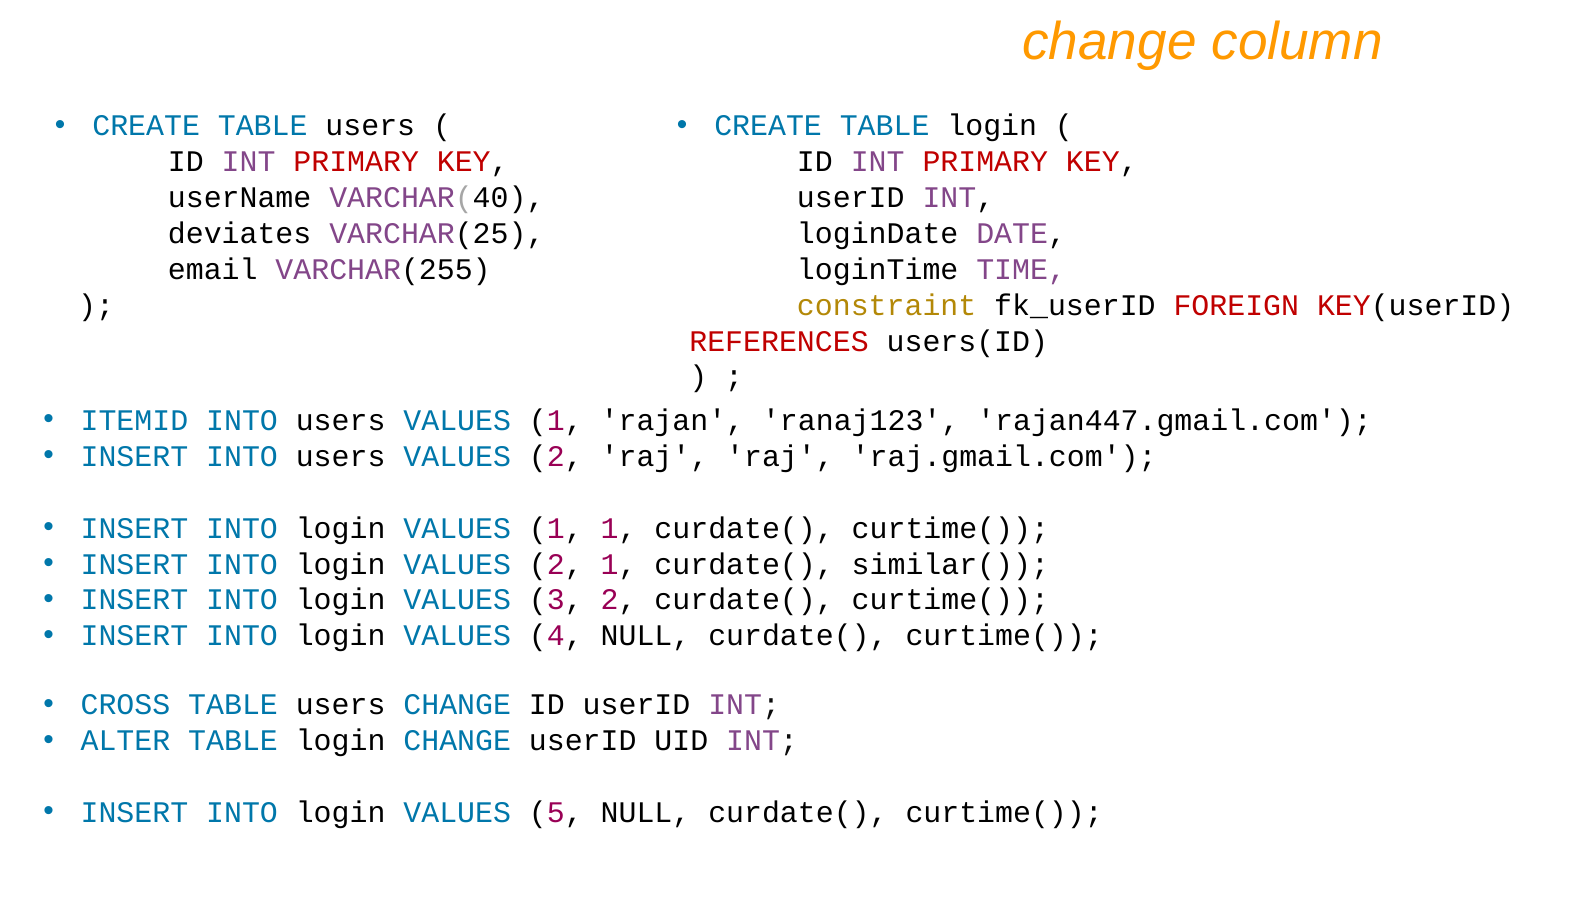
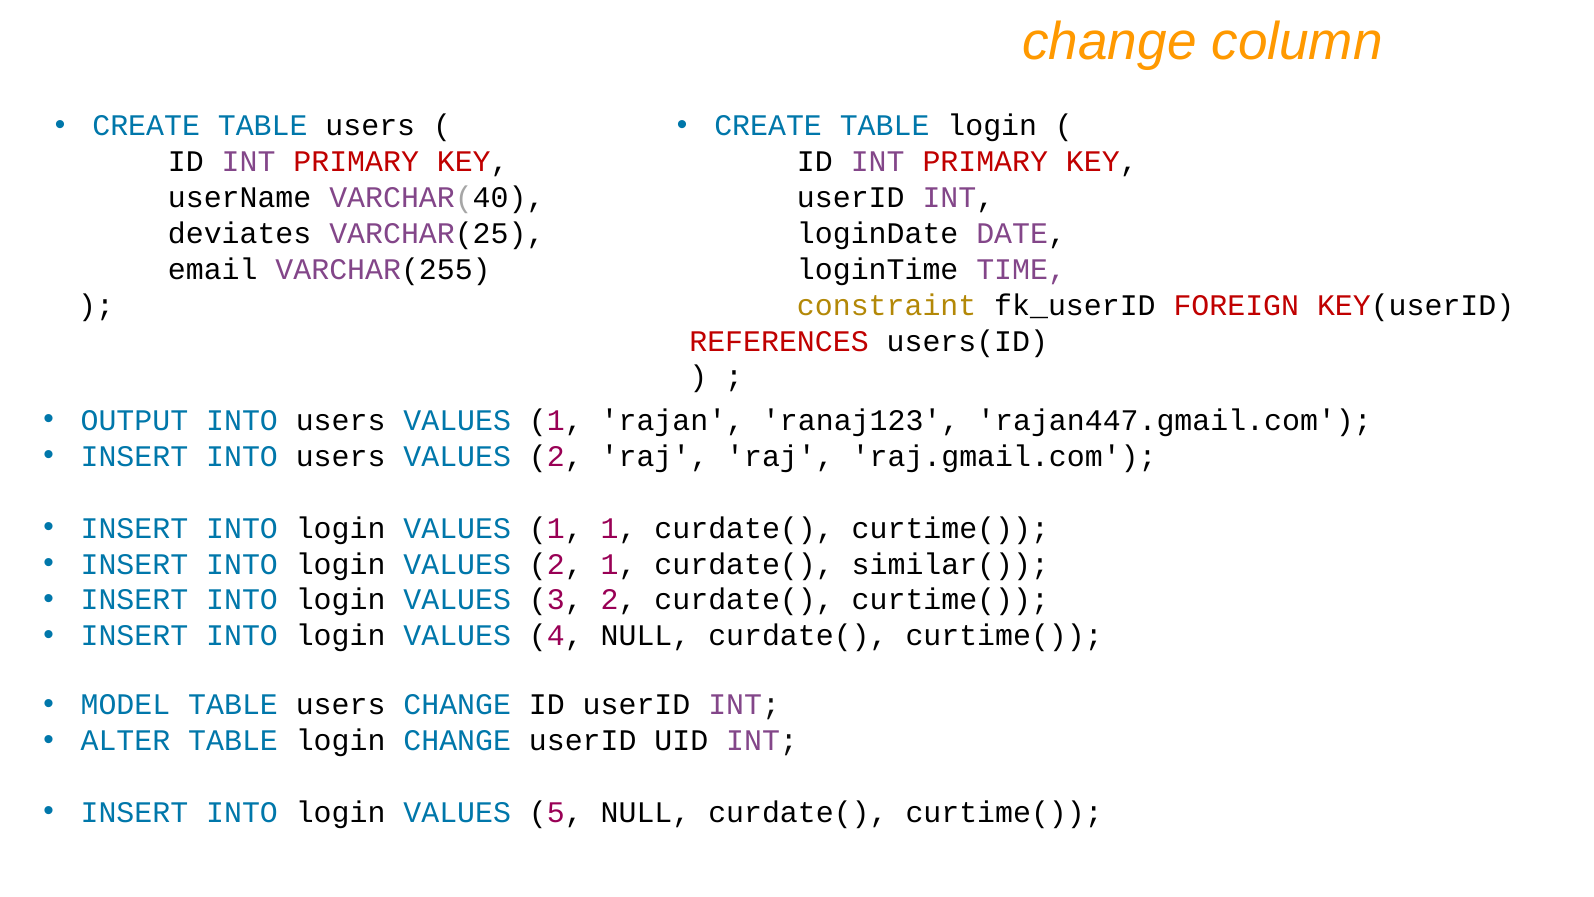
ITEMID: ITEMID -> OUTPUT (134, 420)
CROSS: CROSS -> MODEL (125, 705)
